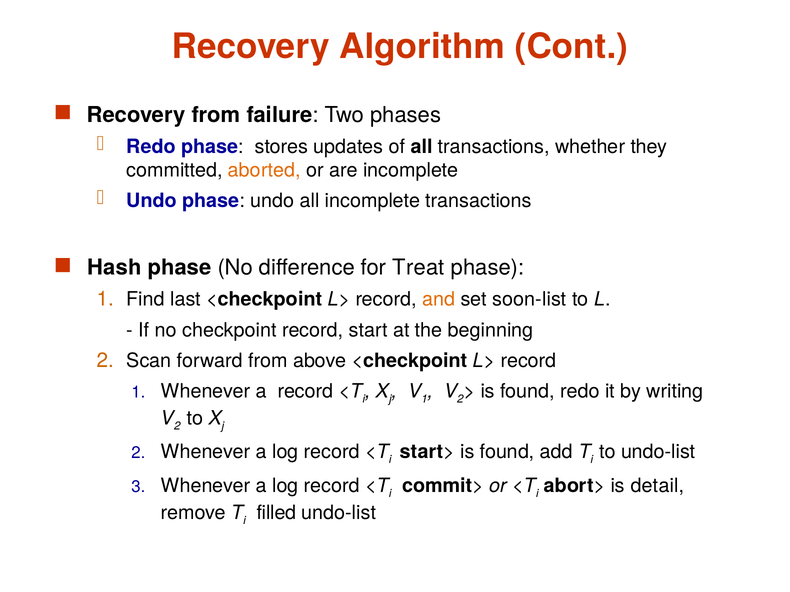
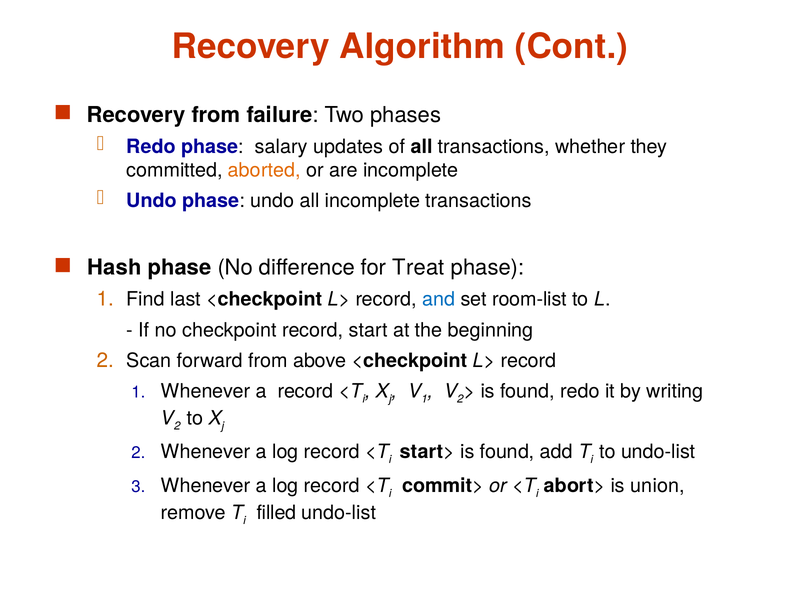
stores: stores -> salary (281, 147)
and colour: orange -> blue (439, 300)
soon-list: soon-list -> room-list (529, 300)
detail: detail -> union (658, 486)
